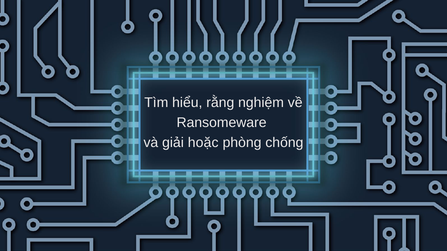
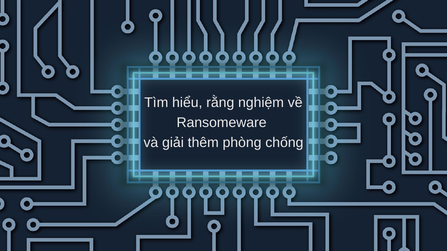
hoặc: hoặc -> thêm (203, 143)
